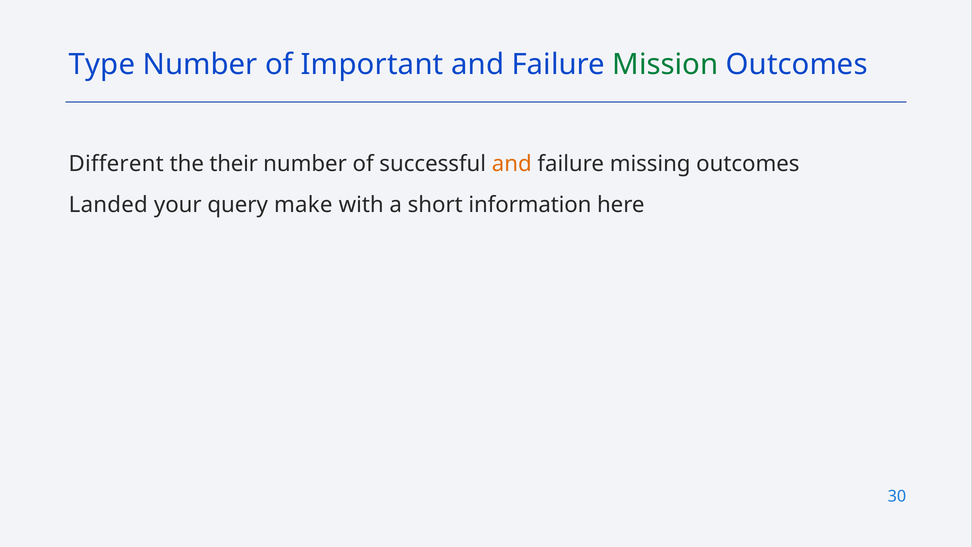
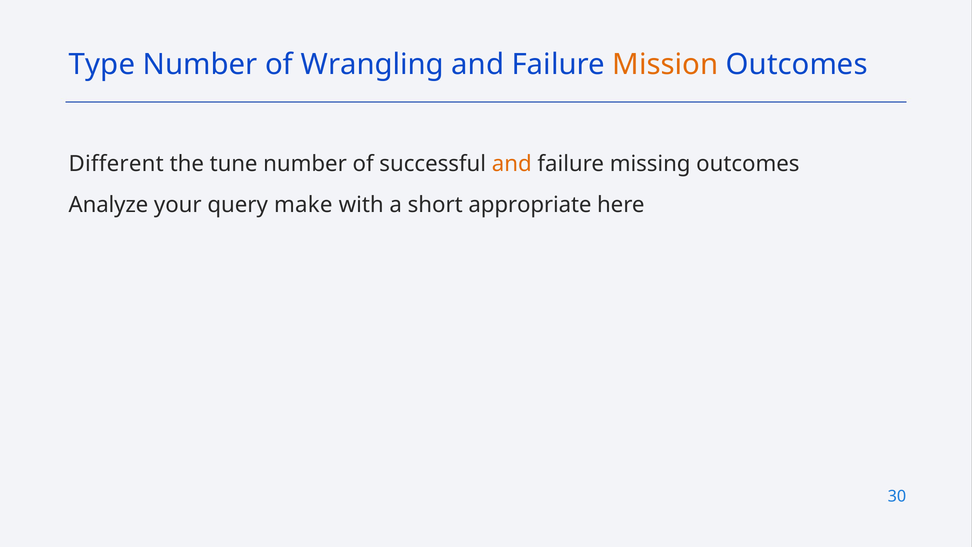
Important: Important -> Wrangling (372, 65)
Mission colour: green -> orange (665, 65)
their: their -> tune (234, 164)
Landed: Landed -> Analyze (108, 205)
information: information -> appropriate (530, 205)
